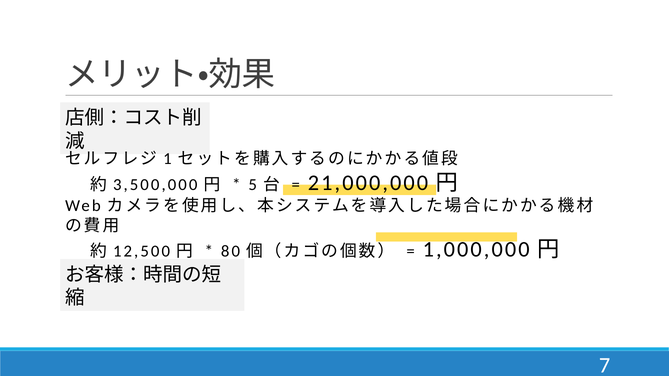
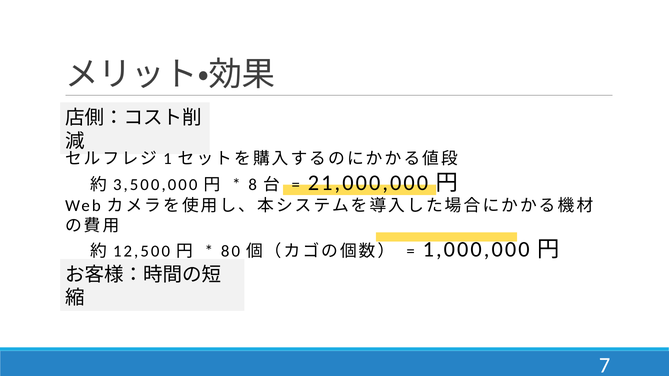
5: 5 -> 8 (253, 185)
